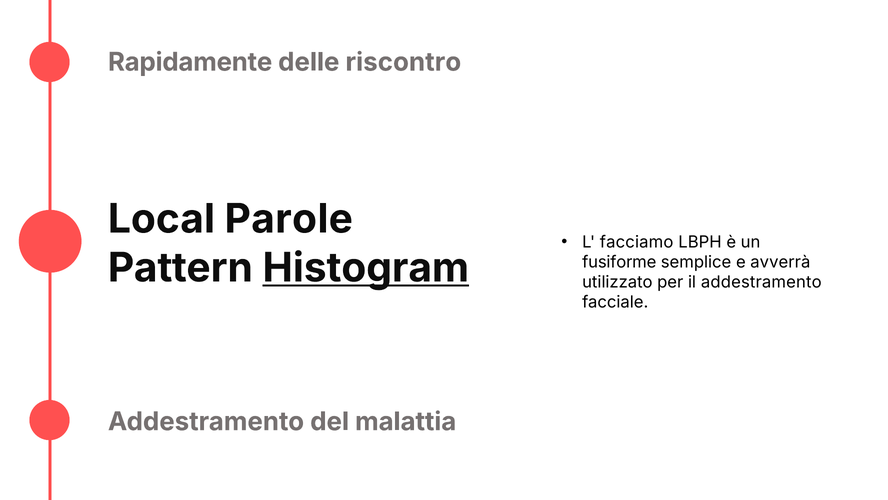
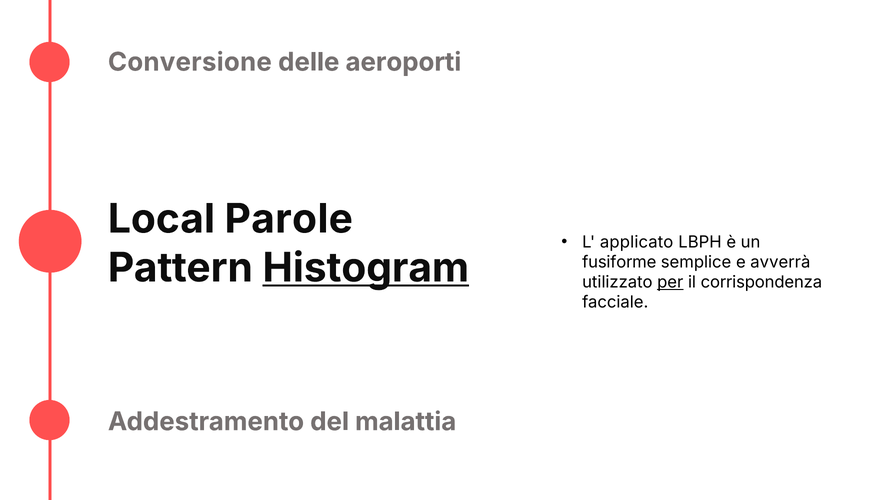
Rapidamente: Rapidamente -> Conversione (190, 62)
riscontro: riscontro -> aeroporti (403, 62)
facciamo: facciamo -> applicato (637, 242)
per underline: none -> present (670, 282)
il addestramento: addestramento -> corrispondenza (761, 282)
